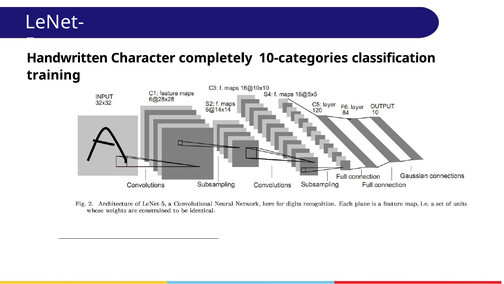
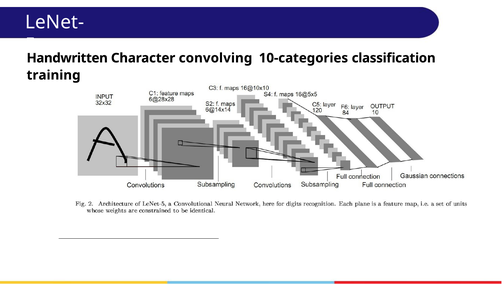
completely: completely -> convolving (215, 58)
